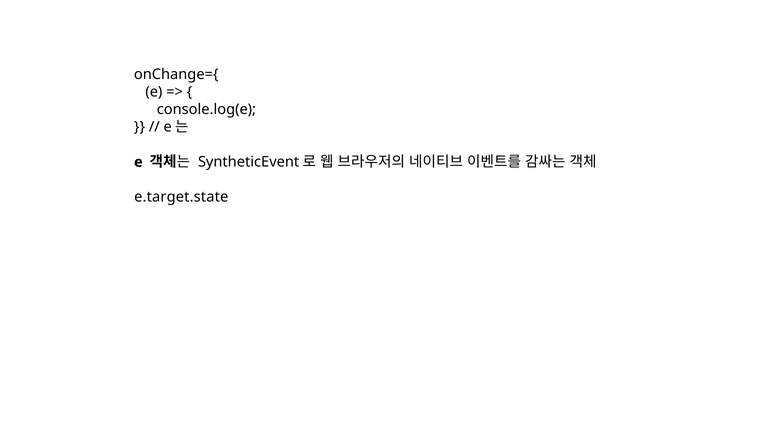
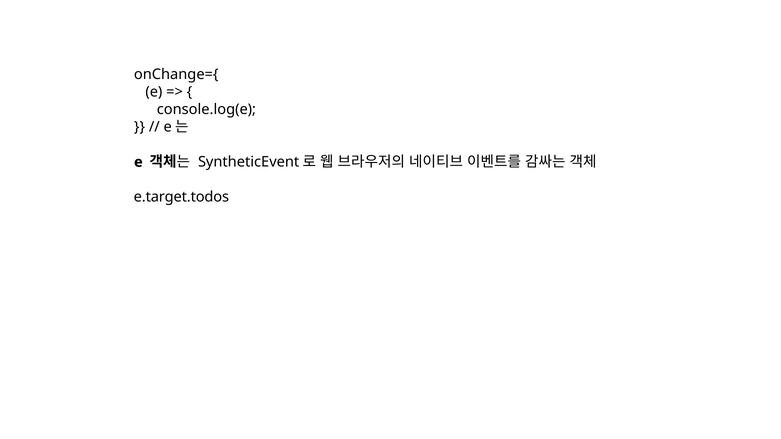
e.target.state: e.target.state -> e.target.todos (181, 197)
